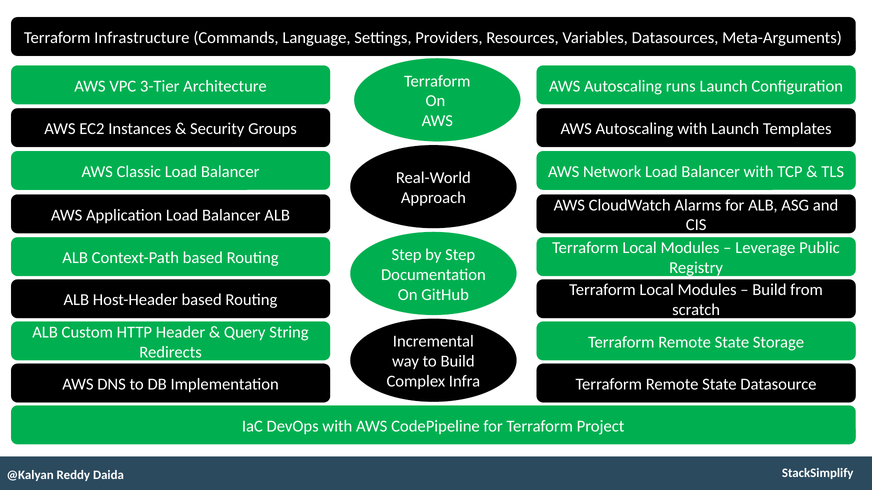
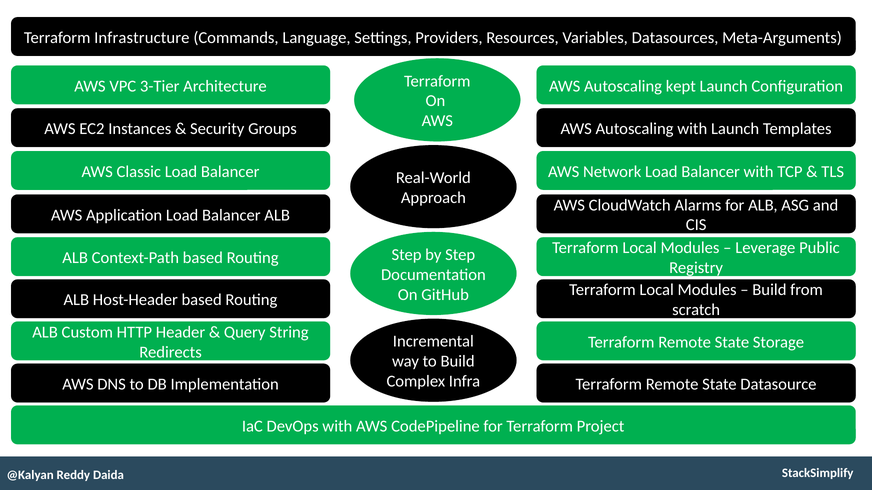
runs: runs -> kept (681, 86)
